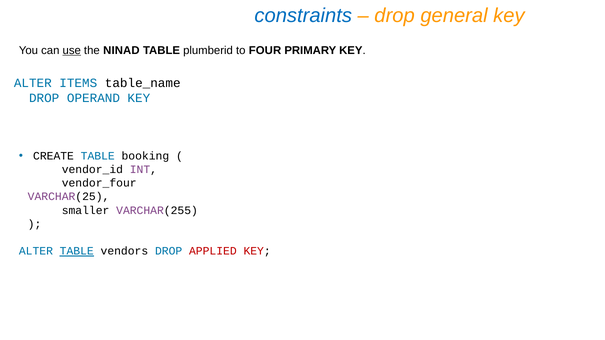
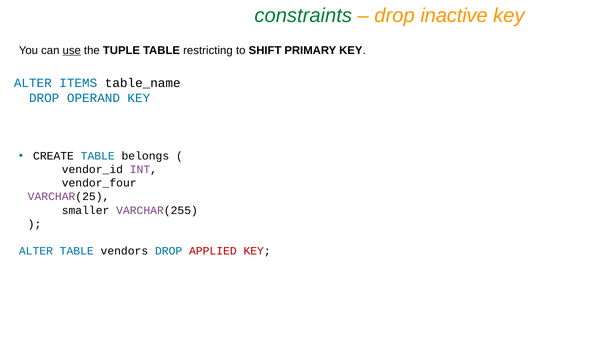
constraints colour: blue -> green (303, 16)
general: general -> inactive (454, 16)
NINAD: NINAD -> TUPLE (121, 50)
plumberid: plumberid -> restricting (208, 50)
FOUR: FOUR -> SHIFT (265, 50)
booking: booking -> belongs (145, 156)
TABLE underline: present -> none (77, 251)
